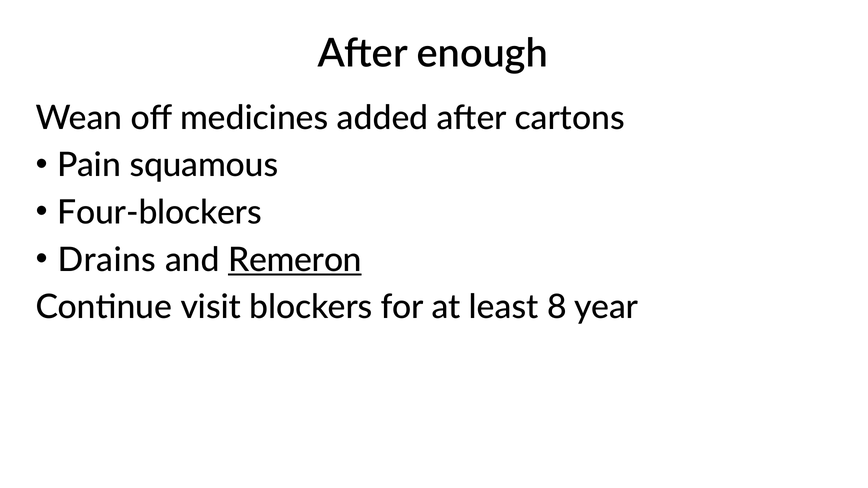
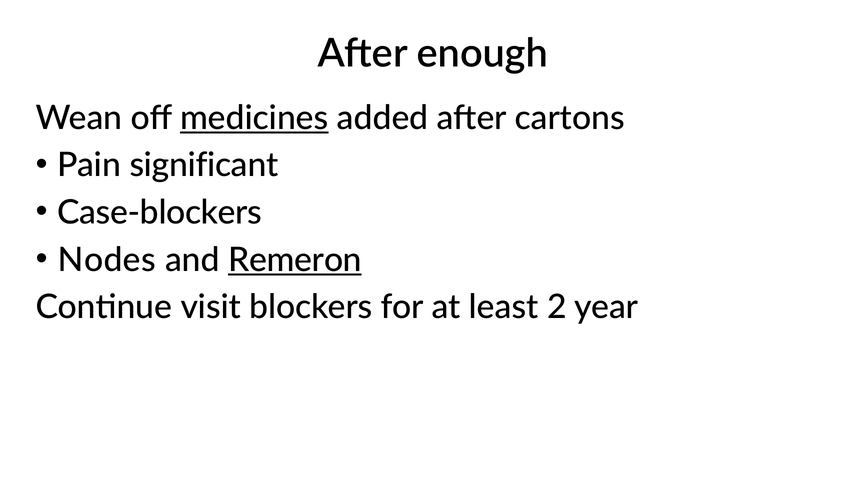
medicines underline: none -> present (254, 118)
squamous: squamous -> significant (204, 165)
Four-blockers: Four-blockers -> Case-blockers (160, 213)
Drains: Drains -> Nodes (107, 260)
8: 8 -> 2 (557, 307)
